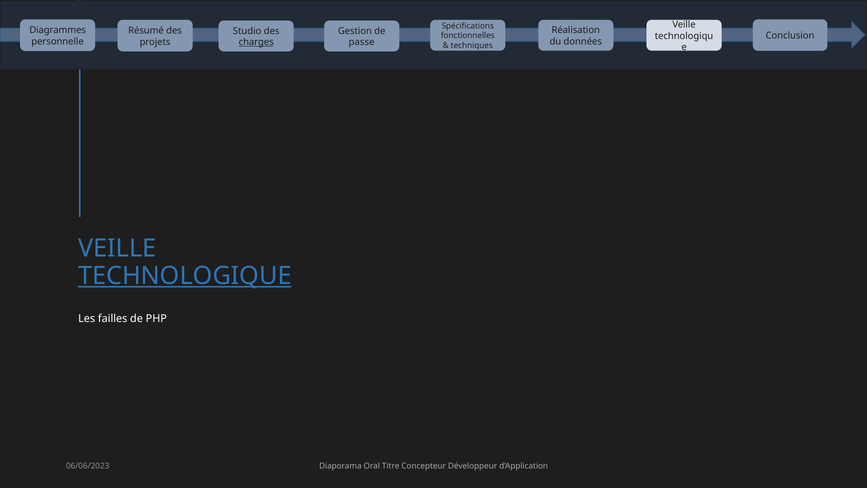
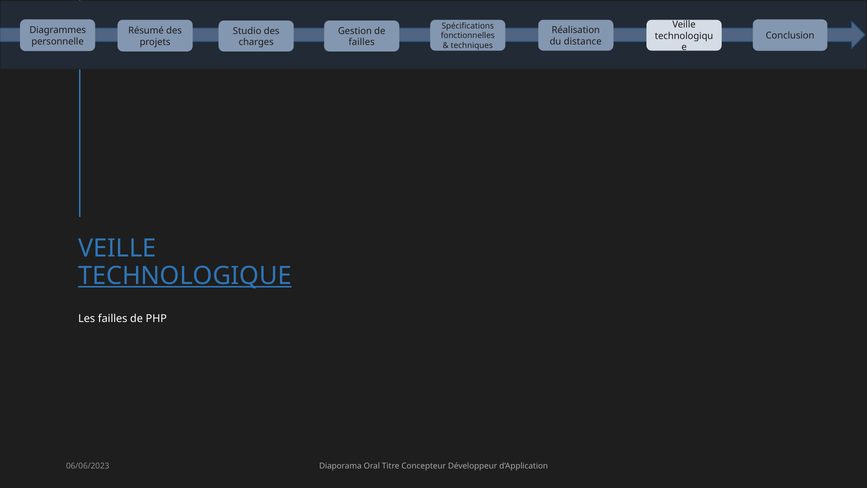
données: données -> distance (583, 42)
charges underline: present -> none (256, 42)
passe: passe -> failles (362, 42)
